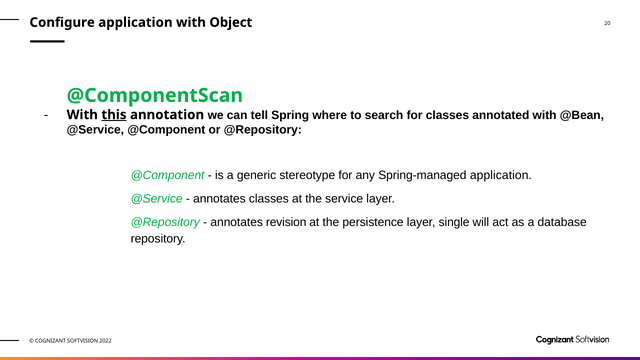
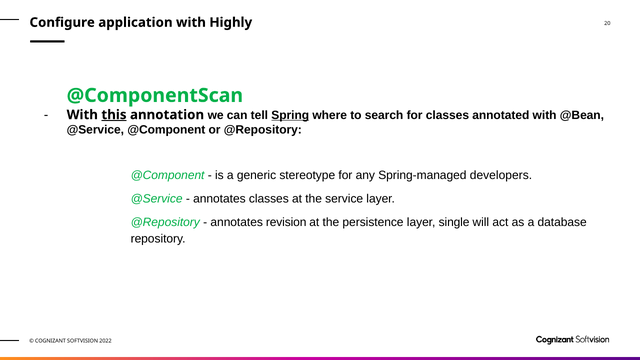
Object: Object -> Highly (231, 22)
Spring underline: none -> present (290, 115)
Spring-managed application: application -> developers (501, 175)
